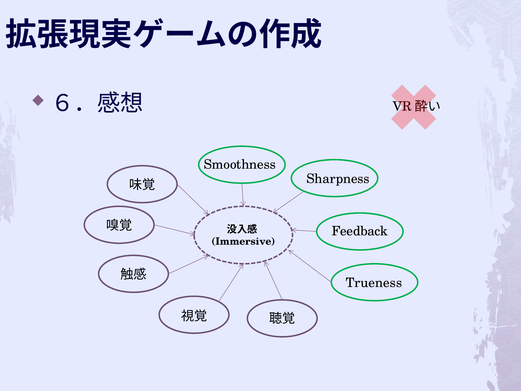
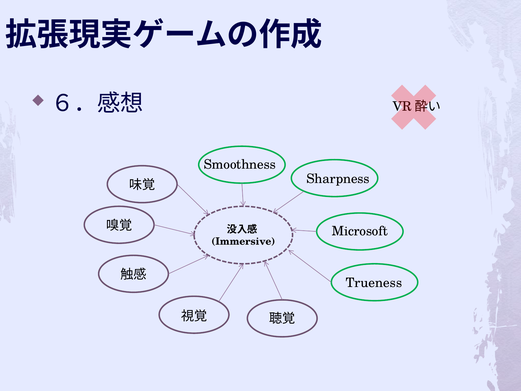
Feedback: Feedback -> Microsoft (360, 231)
